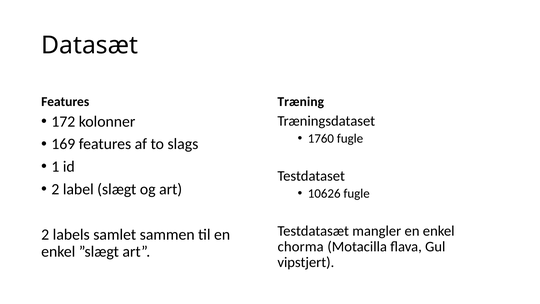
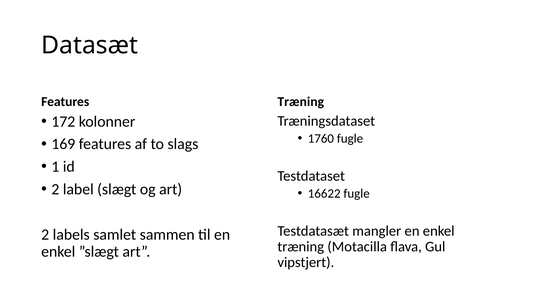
10626: 10626 -> 16622 (324, 193)
chorma: chorma -> træning (301, 246)
